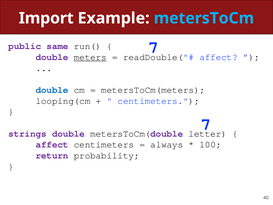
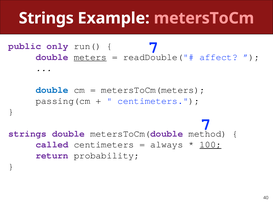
Import: Import -> Strings (46, 18)
metersToCm colour: light blue -> pink (204, 18)
same: same -> only (58, 46)
looping(cm: looping(cm -> passing(cm (63, 101)
letter: letter -> method (208, 133)
affect: affect -> called (52, 144)
100 underline: none -> present (210, 144)
